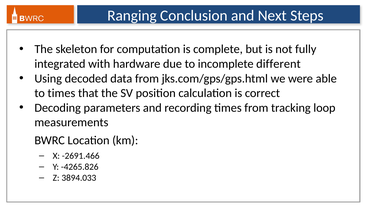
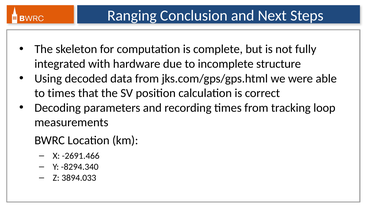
different: different -> structure (279, 64)
-4265.826: -4265.826 -> -8294.340 (80, 167)
